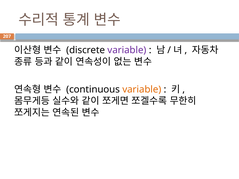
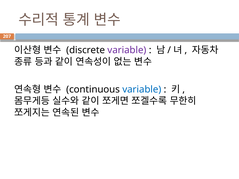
variable colour: orange -> blue (142, 90)
